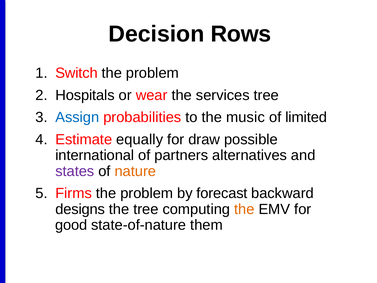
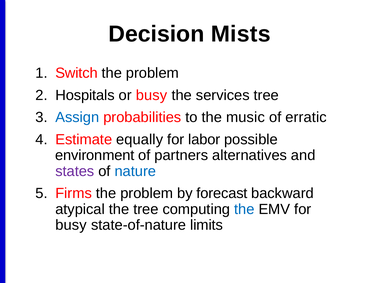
Rows: Rows -> Mists (241, 34)
or wear: wear -> busy (152, 95)
limited: limited -> erratic (306, 117)
draw: draw -> labor (204, 139)
international: international -> environment (95, 155)
nature colour: orange -> blue (135, 171)
designs: designs -> atypical (80, 209)
the colour: orange -> blue (244, 209)
good: good -> busy (71, 225)
them: them -> limits (207, 225)
